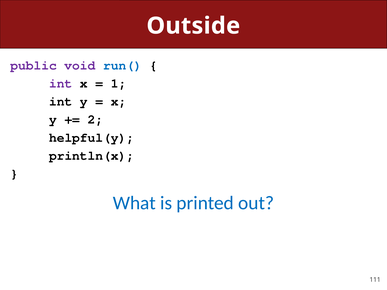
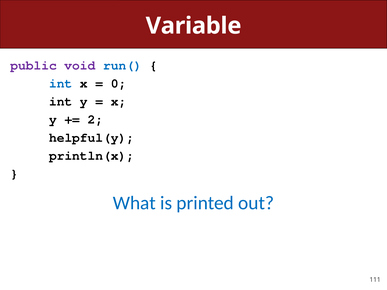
Outside: Outside -> Variable (194, 26)
int colour: purple -> blue (61, 83)
1: 1 -> 0 (119, 83)
